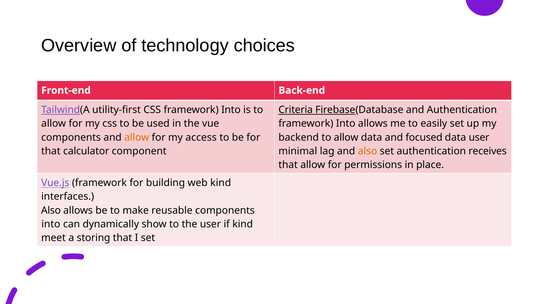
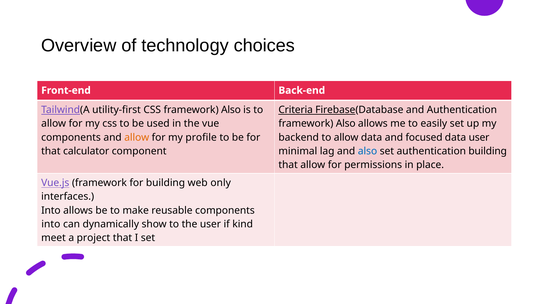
CSS framework Into: Into -> Also (231, 110)
Into: Into -> Also (346, 124)
access: access -> profile (201, 138)
also colour: orange -> blue (368, 151)
authentication receives: receives -> building (488, 151)
web kind: kind -> only (221, 183)
Also: Also -> Into (51, 211)
storing: storing -> project (93, 238)
